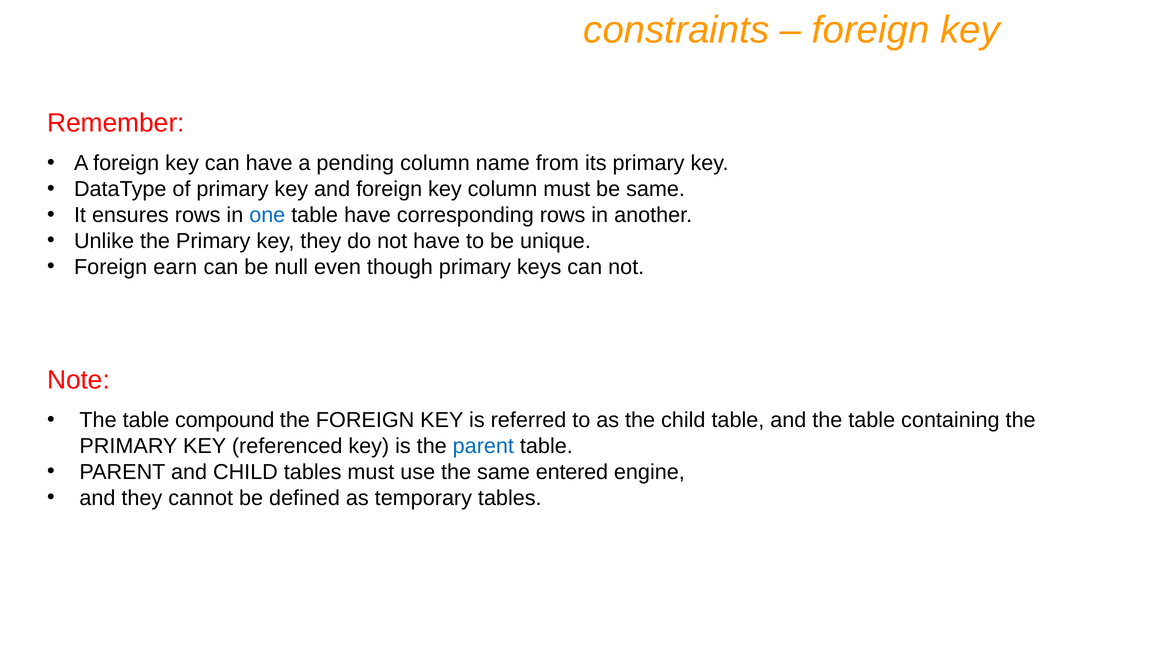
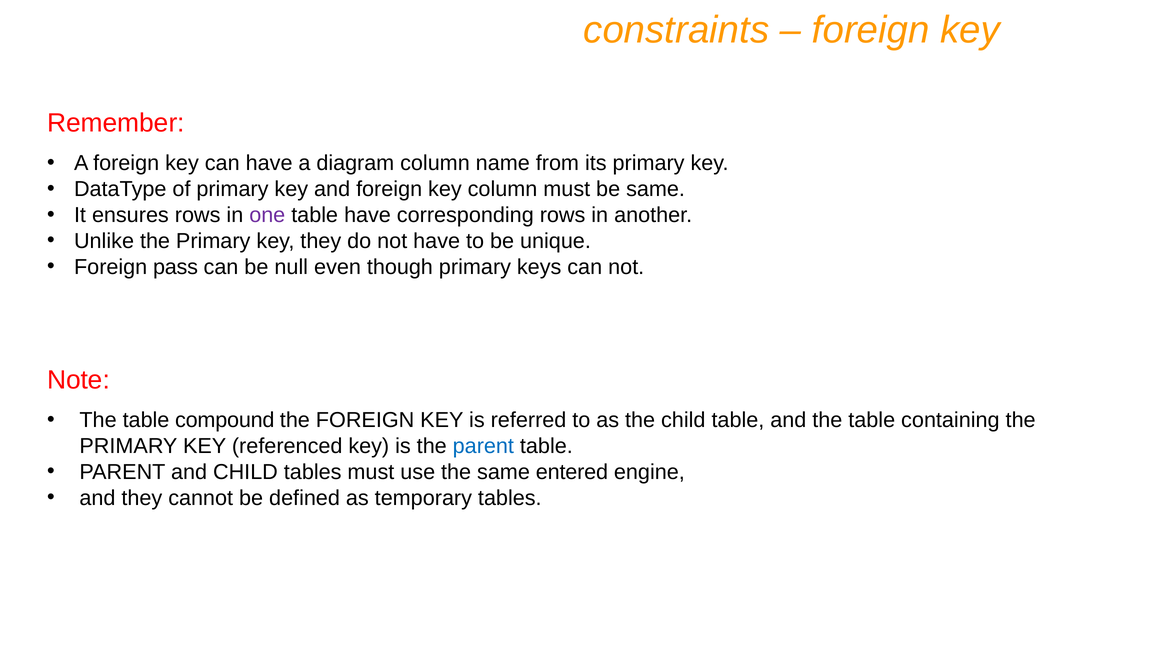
pending: pending -> diagram (355, 163)
one colour: blue -> purple (267, 215)
earn: earn -> pass (176, 267)
